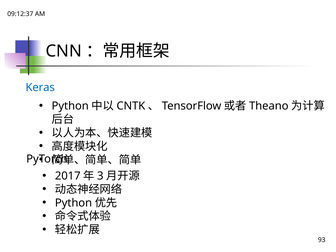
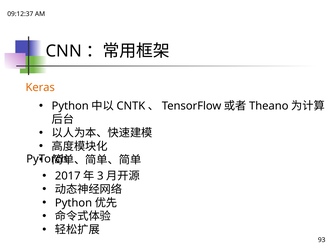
Keras colour: blue -> orange (40, 88)
